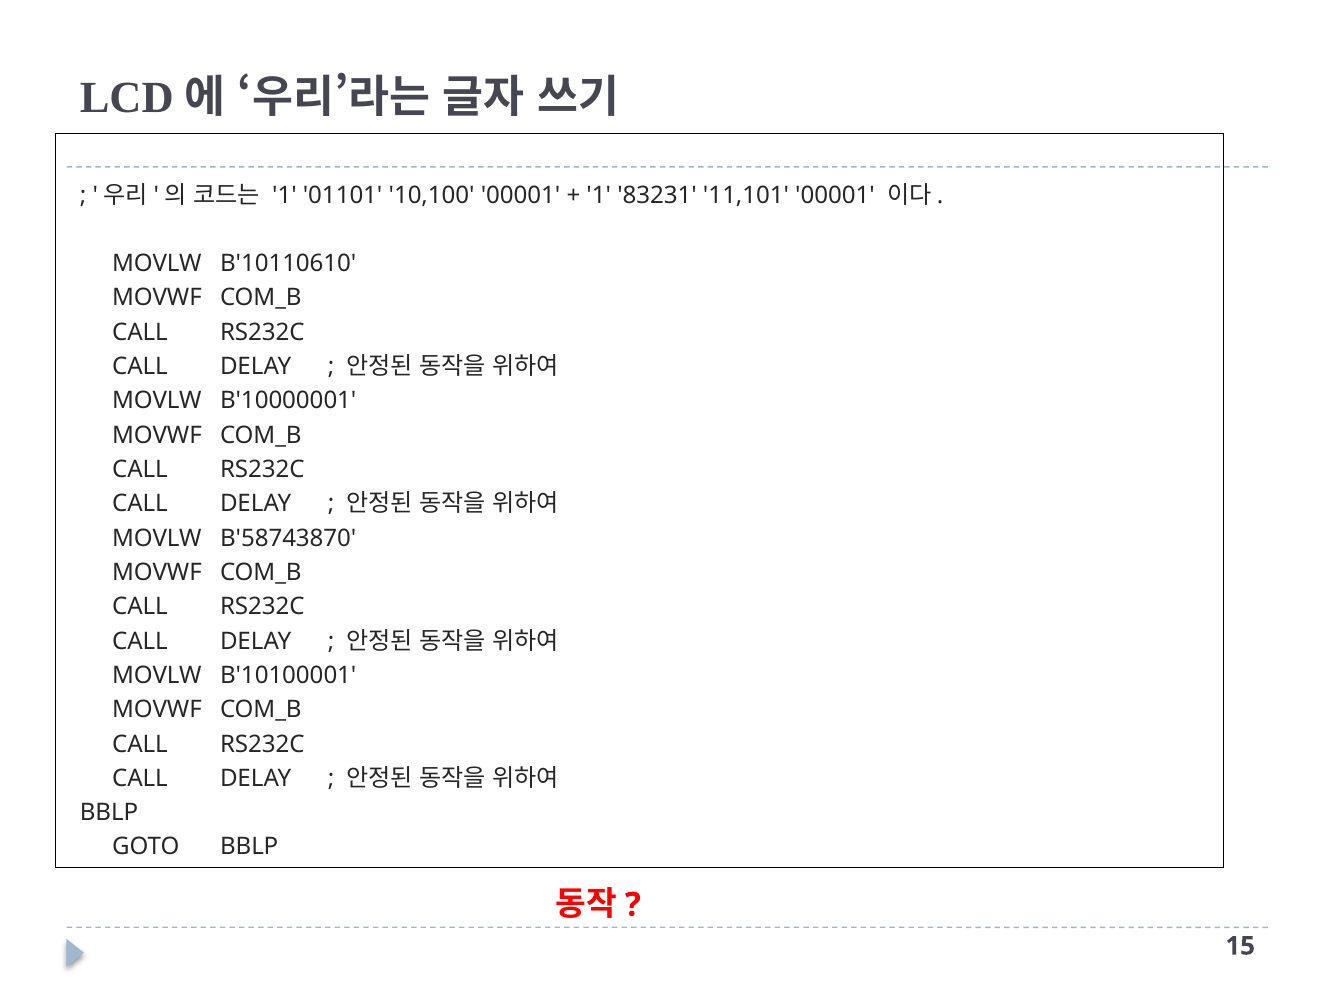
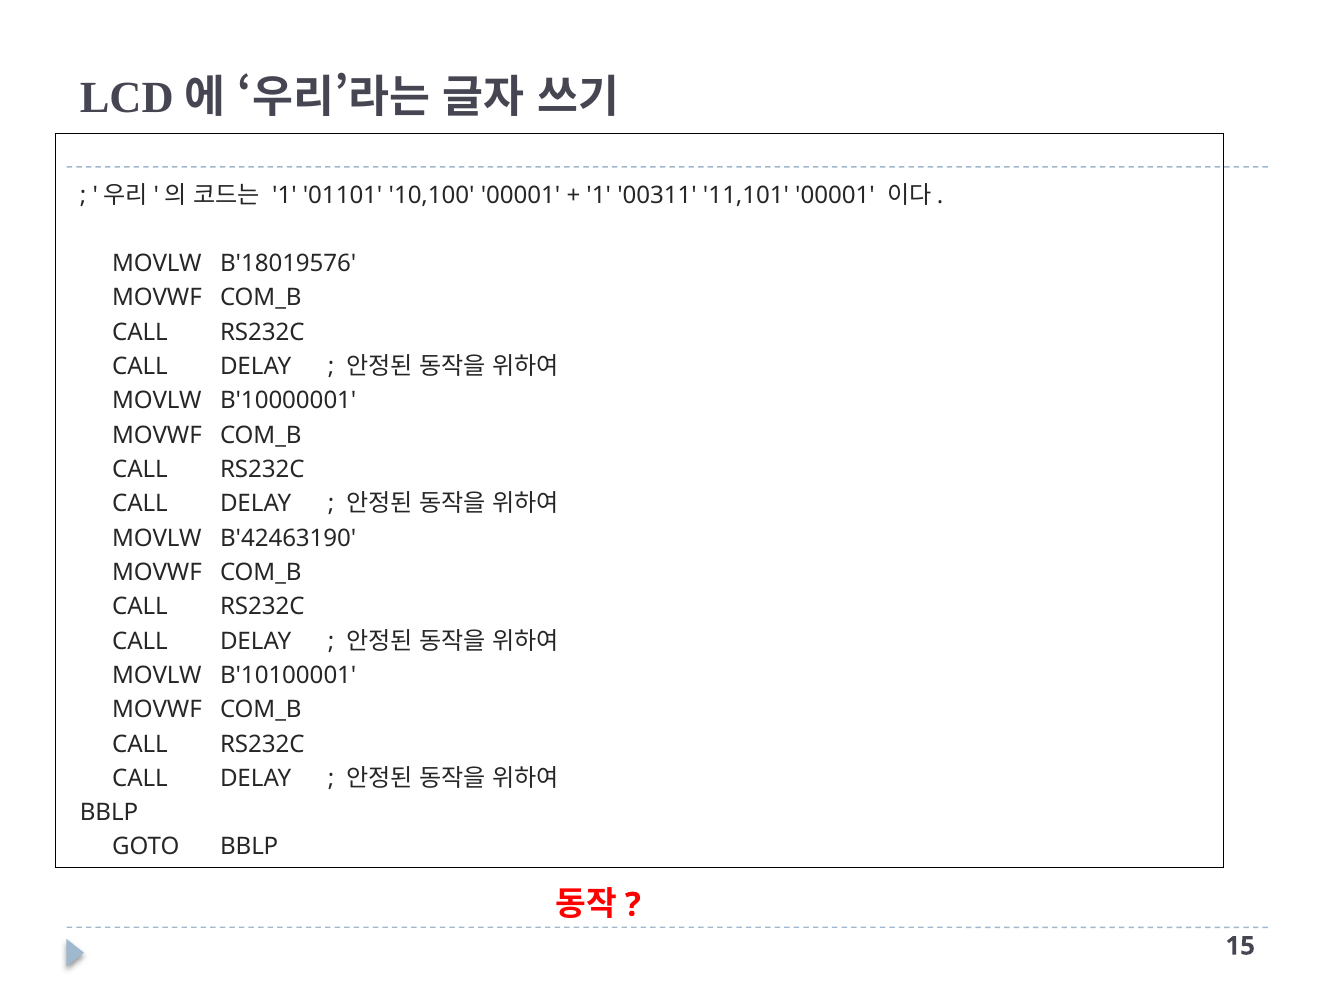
83231: 83231 -> 00311 (657, 195)
B'10110610: B'10110610 -> B'18019576 (288, 264)
B'58743870: B'58743870 -> B'42463190 (288, 538)
